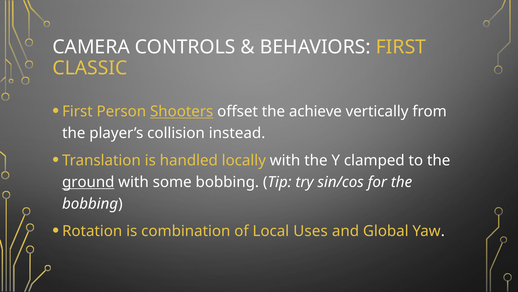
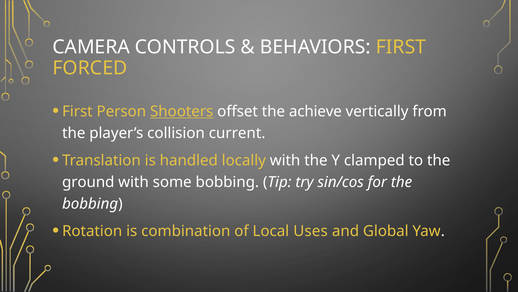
CLASSIC: CLASSIC -> FORCED (90, 68)
instead: instead -> current (237, 133)
ground underline: present -> none (88, 182)
